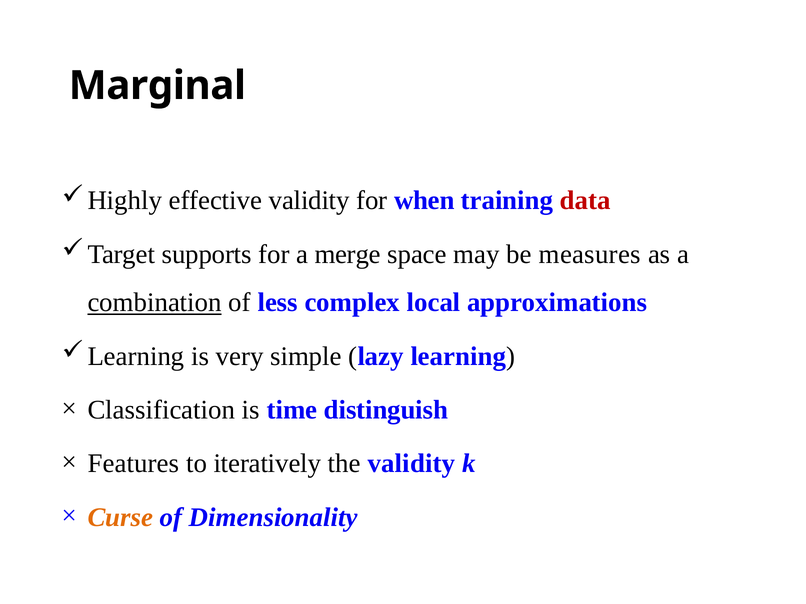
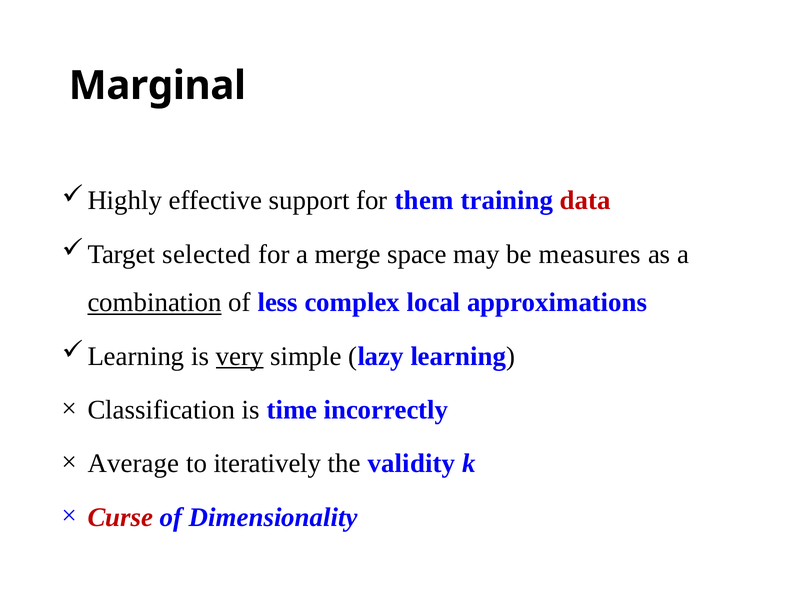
effective validity: validity -> support (309, 201)
when: when -> them (424, 201)
supports: supports -> selected (207, 254)
very underline: none -> present (240, 357)
distinguish: distinguish -> incorrectly (386, 410)
Features: Features -> Average (133, 464)
Curse colour: orange -> red (120, 518)
